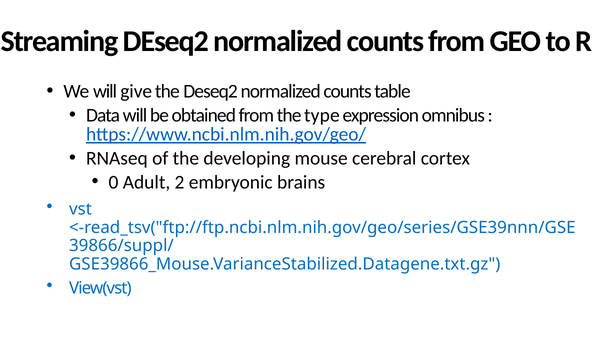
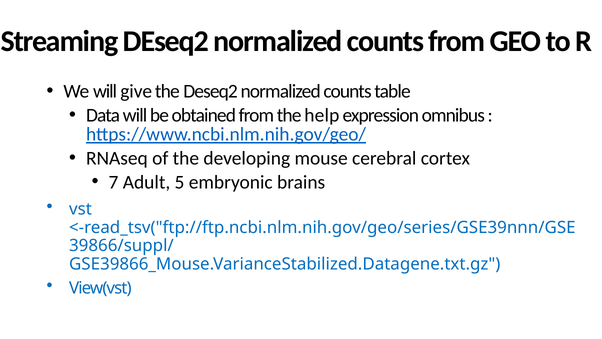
type: type -> help (322, 115)
0: 0 -> 7 (114, 182)
2: 2 -> 5 (180, 182)
